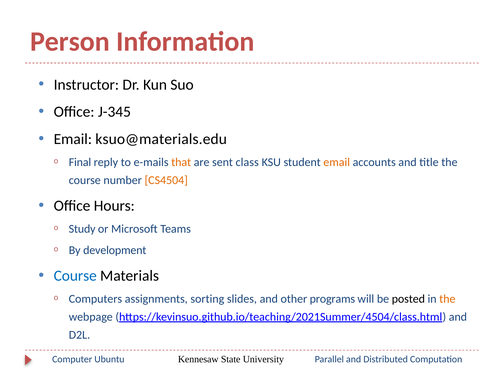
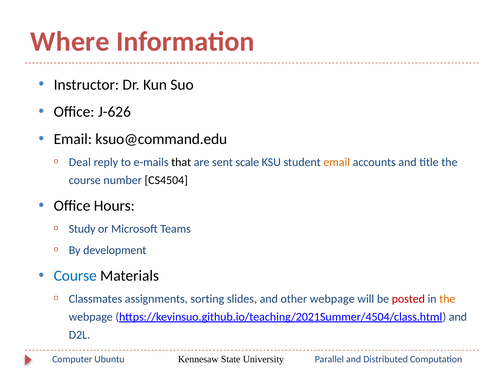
Person: Person -> Where (70, 41)
J-345: J-345 -> J-626 (114, 112)
ksuo@materials.edu: ksuo@materials.edu -> ksuo@command.edu (161, 139)
Final: Final -> Deal (80, 162)
that colour: orange -> black (181, 162)
class: class -> scale (247, 162)
CS4504 colour: orange -> black (166, 180)
Computers: Computers -> Classmates (95, 299)
other programs: programs -> webpage (332, 299)
posted colour: black -> red (408, 299)
